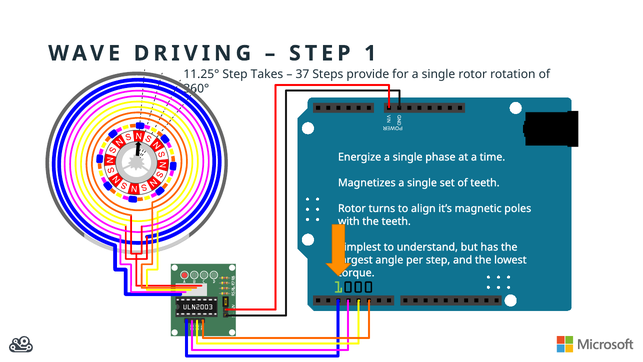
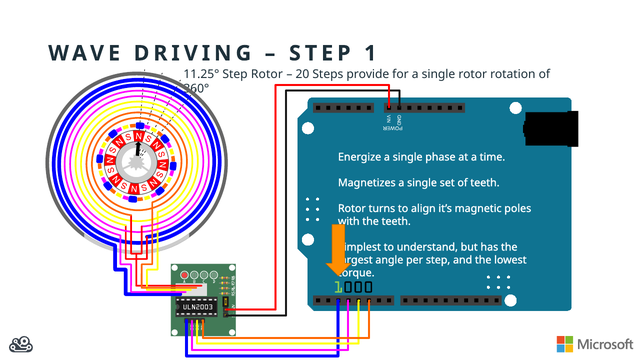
Takes: Takes -> Rotor (267, 74)
37: 37 -> 20 (302, 74)
